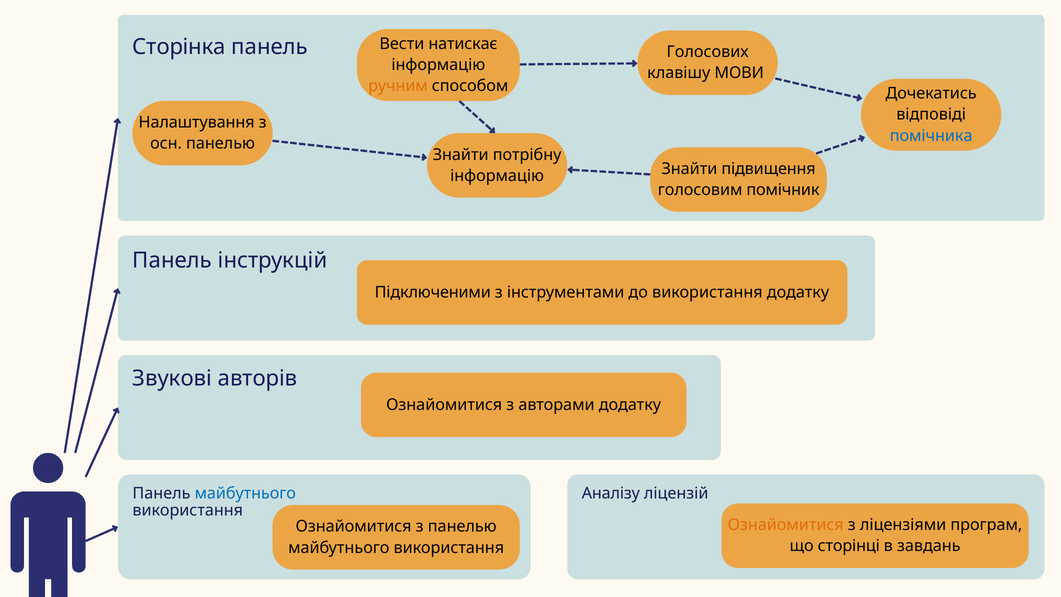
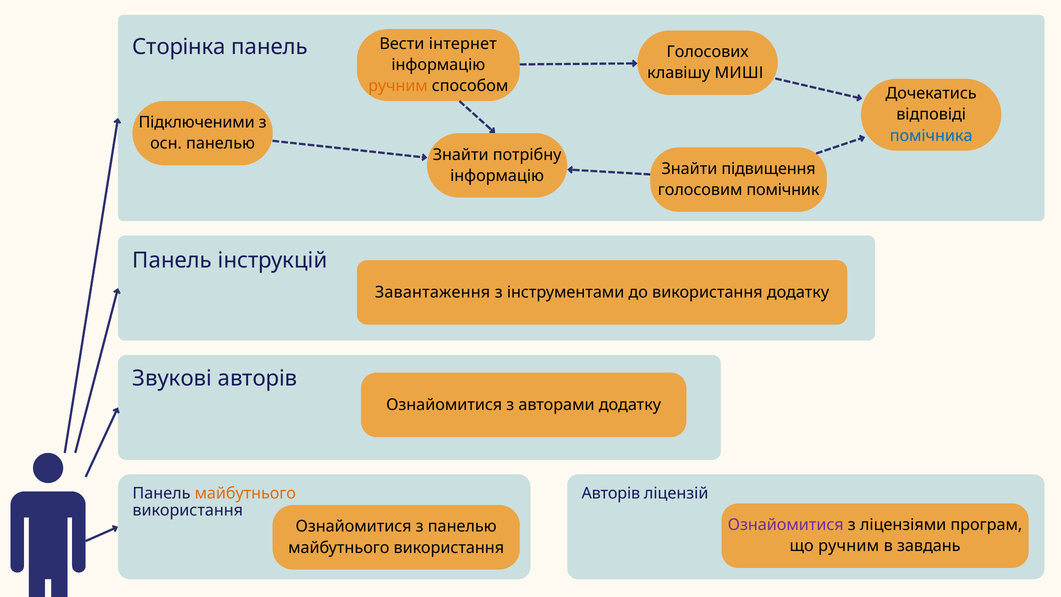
натискає: натискає -> інтернет (463, 44)
МОВИ: МОВИ -> МИШІ (739, 73)
Налаштування: Налаштування -> Підключеними (197, 122)
Підключеними: Підключеними -> Завантаження (433, 292)
майбутнього colour: blue -> orange (245, 493)
Аналізу: Аналізу -> Авторів (611, 493)
Ознайомитися colour: orange -> purple (786, 525)
що сторінці: сторінці -> ручним (849, 546)
